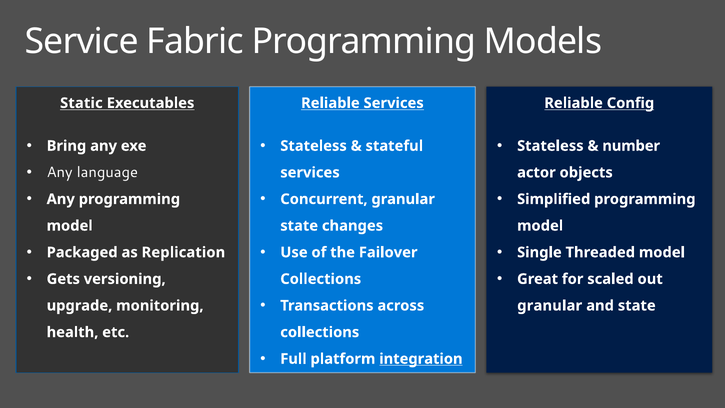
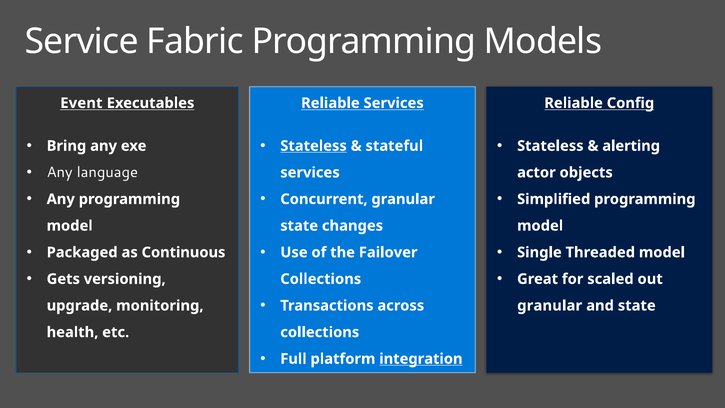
Static: Static -> Event (81, 103)
Stateless underline: none -> present (314, 146)
number: number -> alerting (631, 146)
Replication: Replication -> Continuous (183, 252)
